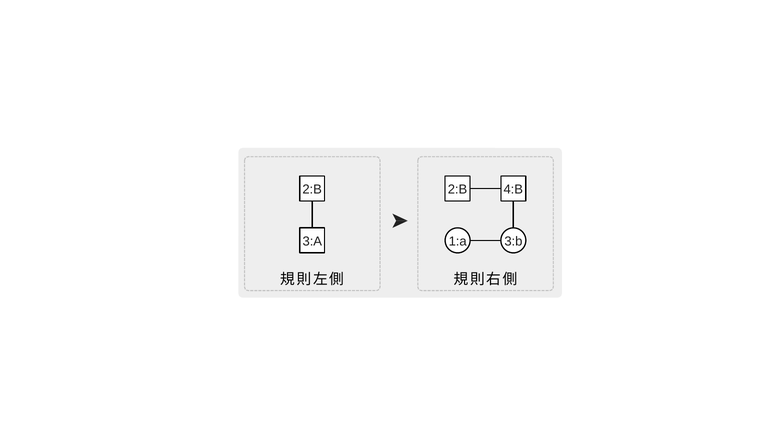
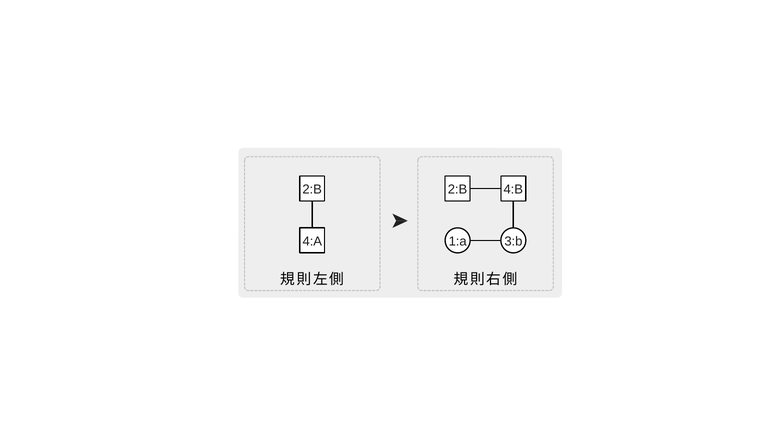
3:A: 3:A -> 4:A (312, 241)
